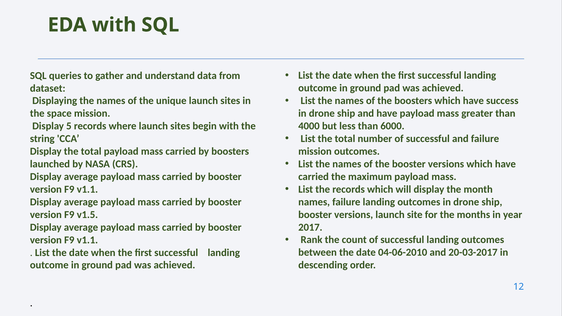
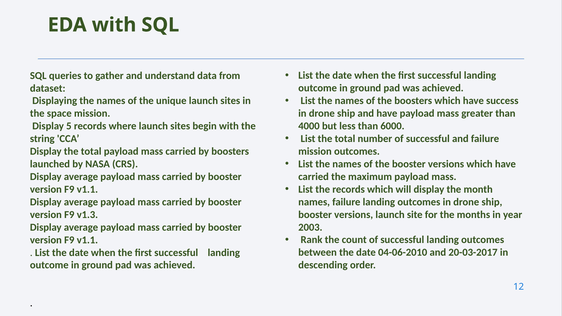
v1.5: v1.5 -> v1.3 (87, 215)
2017: 2017 -> 2003 (310, 227)
